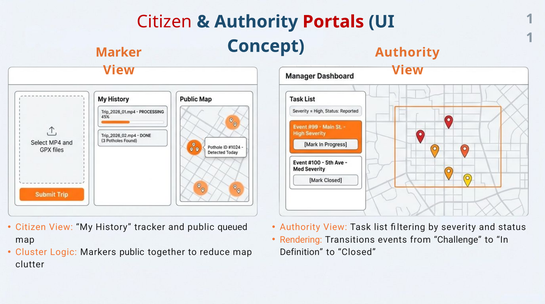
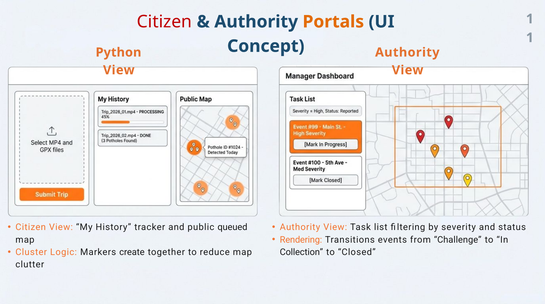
Portals colour: red -> orange (333, 22)
Marker: Marker -> Python (118, 52)
Markers public: public -> create (132, 252)
Definition: Definition -> Collection (301, 252)
